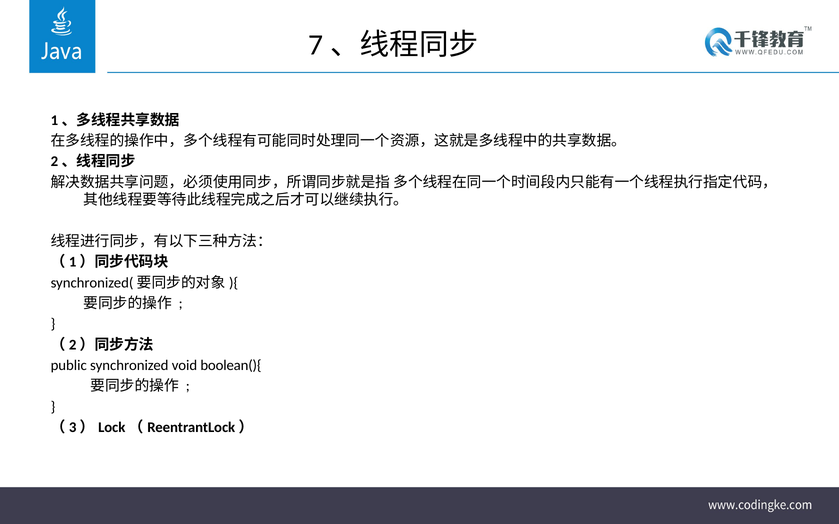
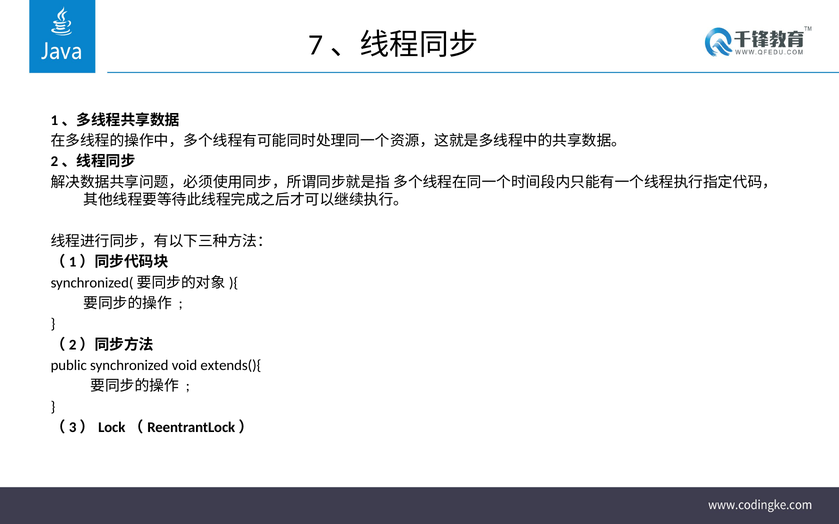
boolean(){: boolean(){ -> extends(){ (231, 366)
